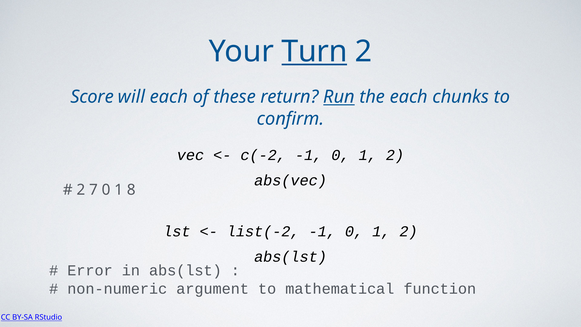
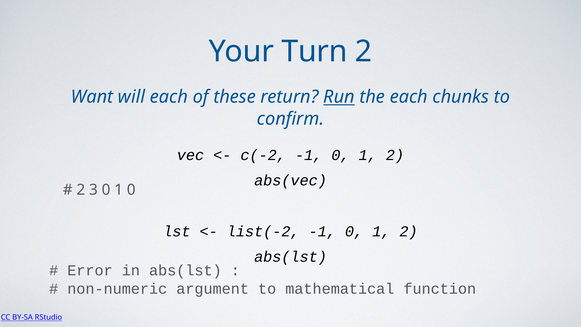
Turn underline: present -> none (315, 51)
Score: Score -> Want (92, 97)
7: 7 -> 3 (93, 190)
1 8: 8 -> 0 (131, 190)
